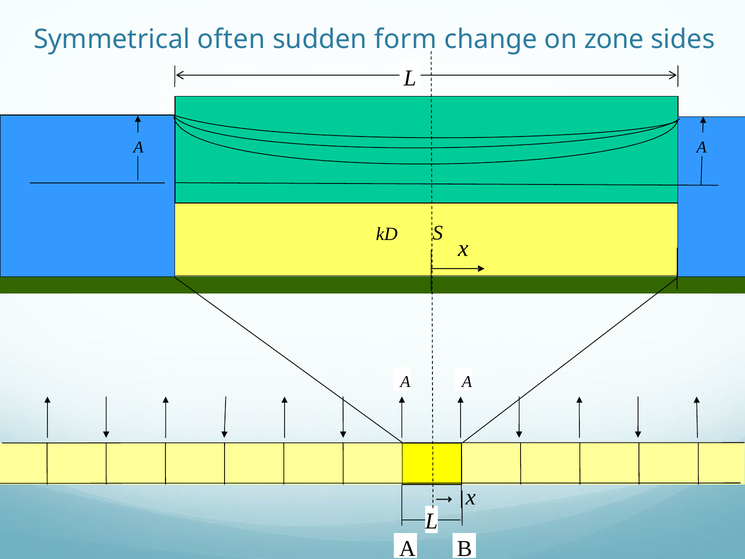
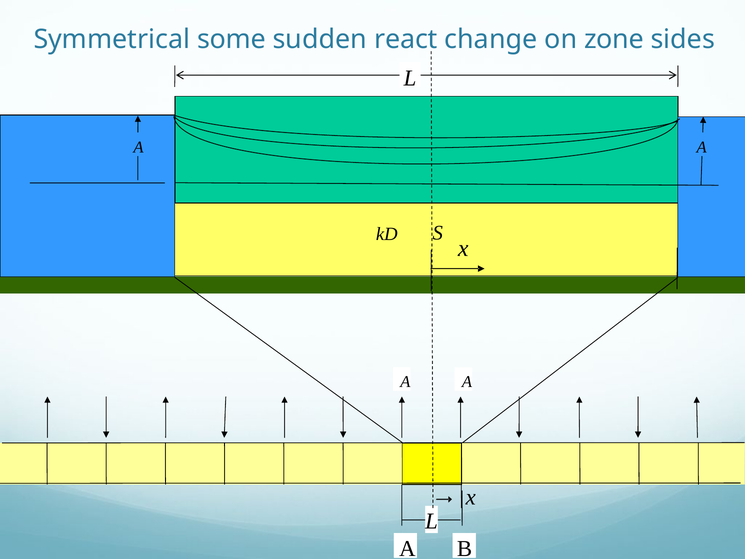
often: often -> some (232, 39)
form: form -> react (406, 39)
